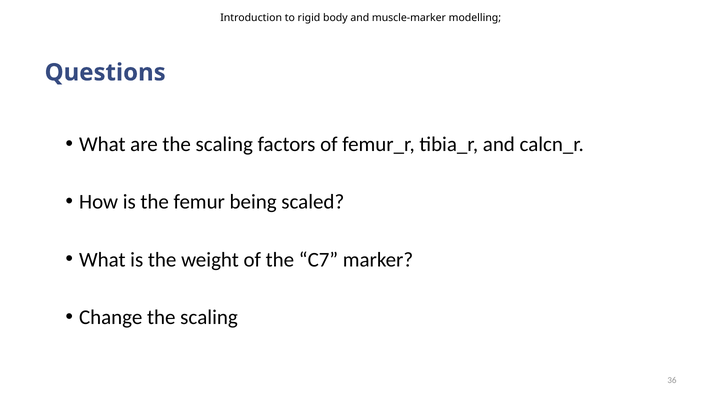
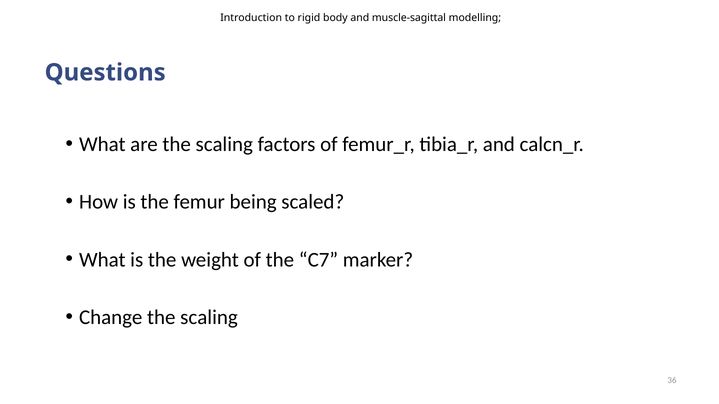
muscle-marker: muscle-marker -> muscle-sagittal (409, 18)
